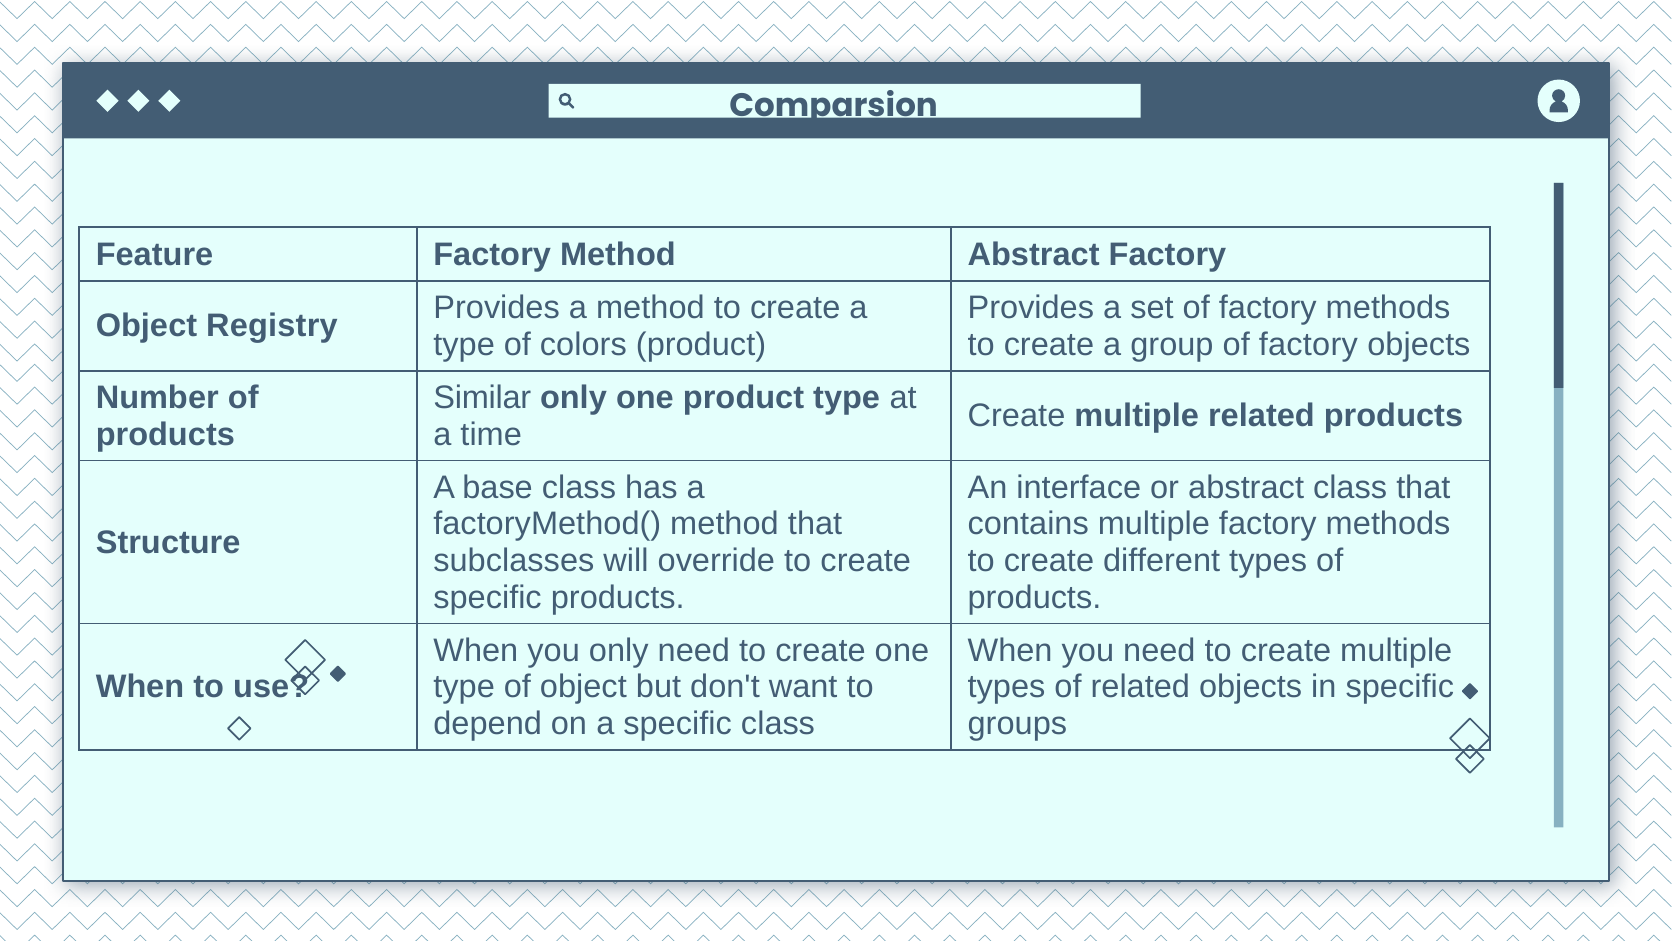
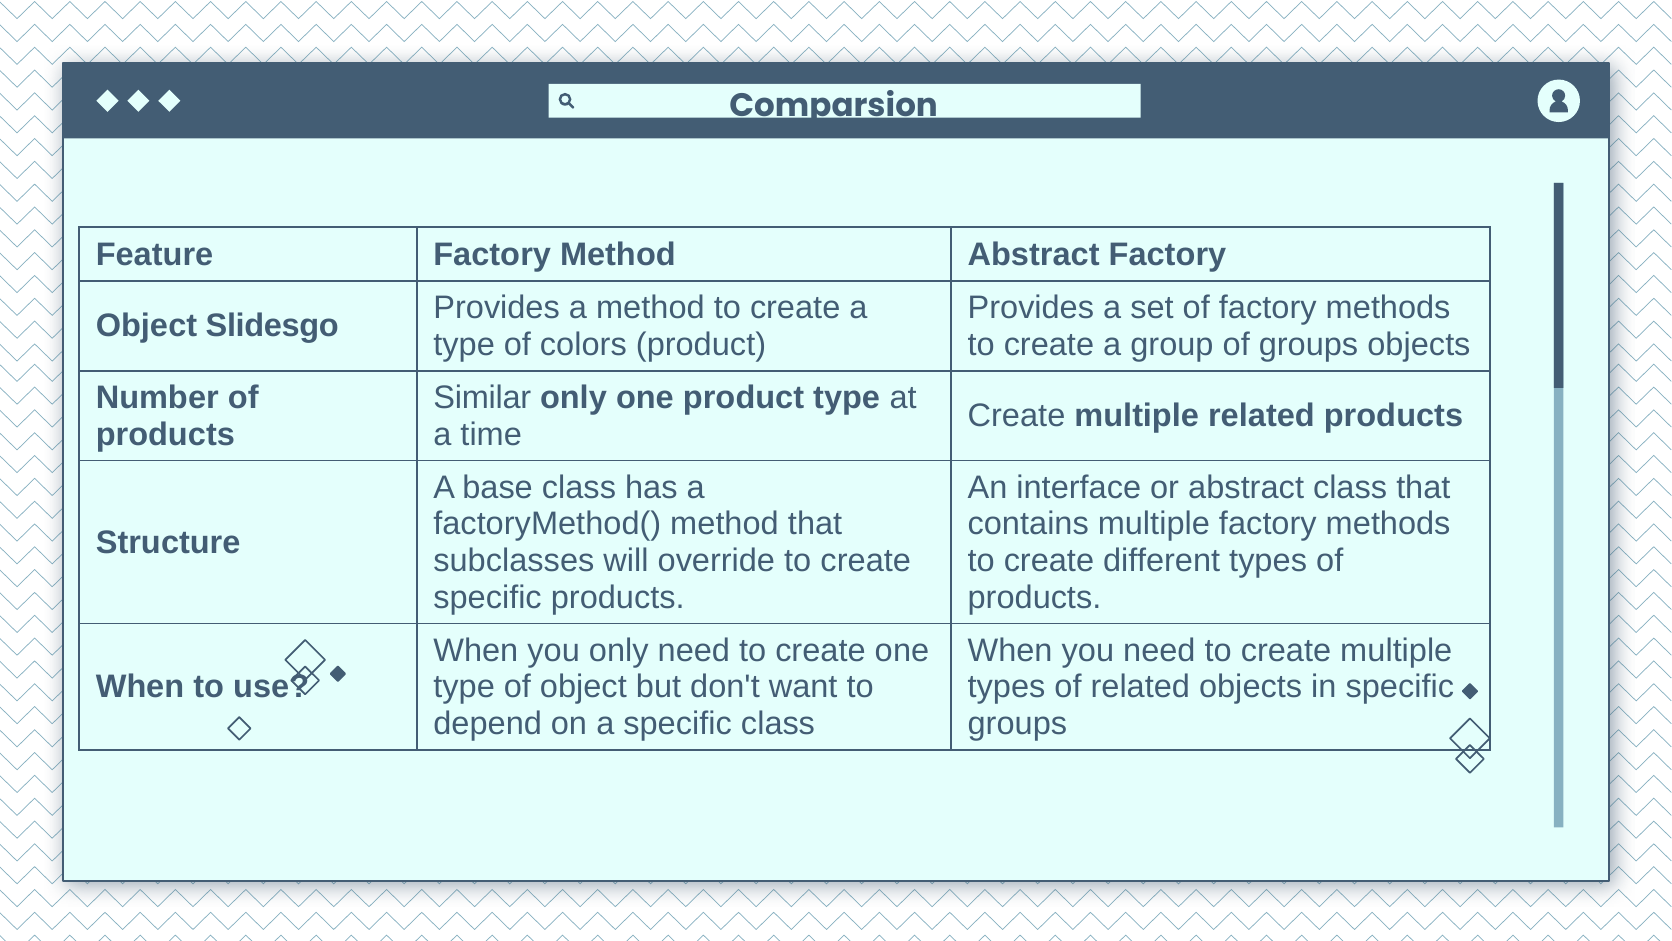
Registry: Registry -> Slidesgo (272, 326)
group of factory: factory -> groups (1309, 344)
